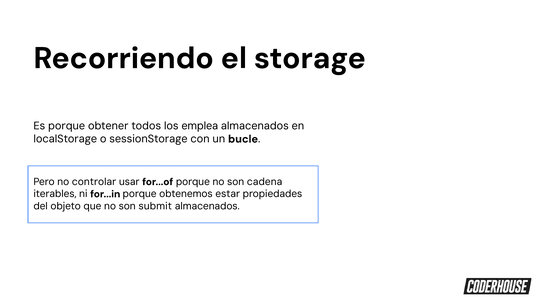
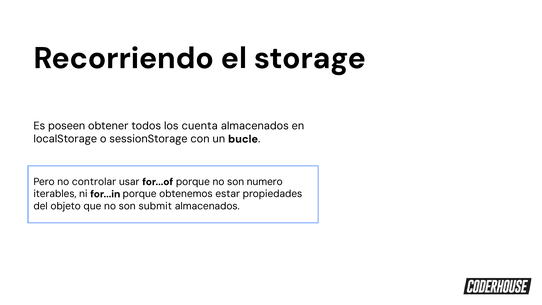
Es porque: porque -> poseen (67, 126)
emplea: emplea -> cuenta (200, 126)
cadena: cadena -> numero (265, 182)
